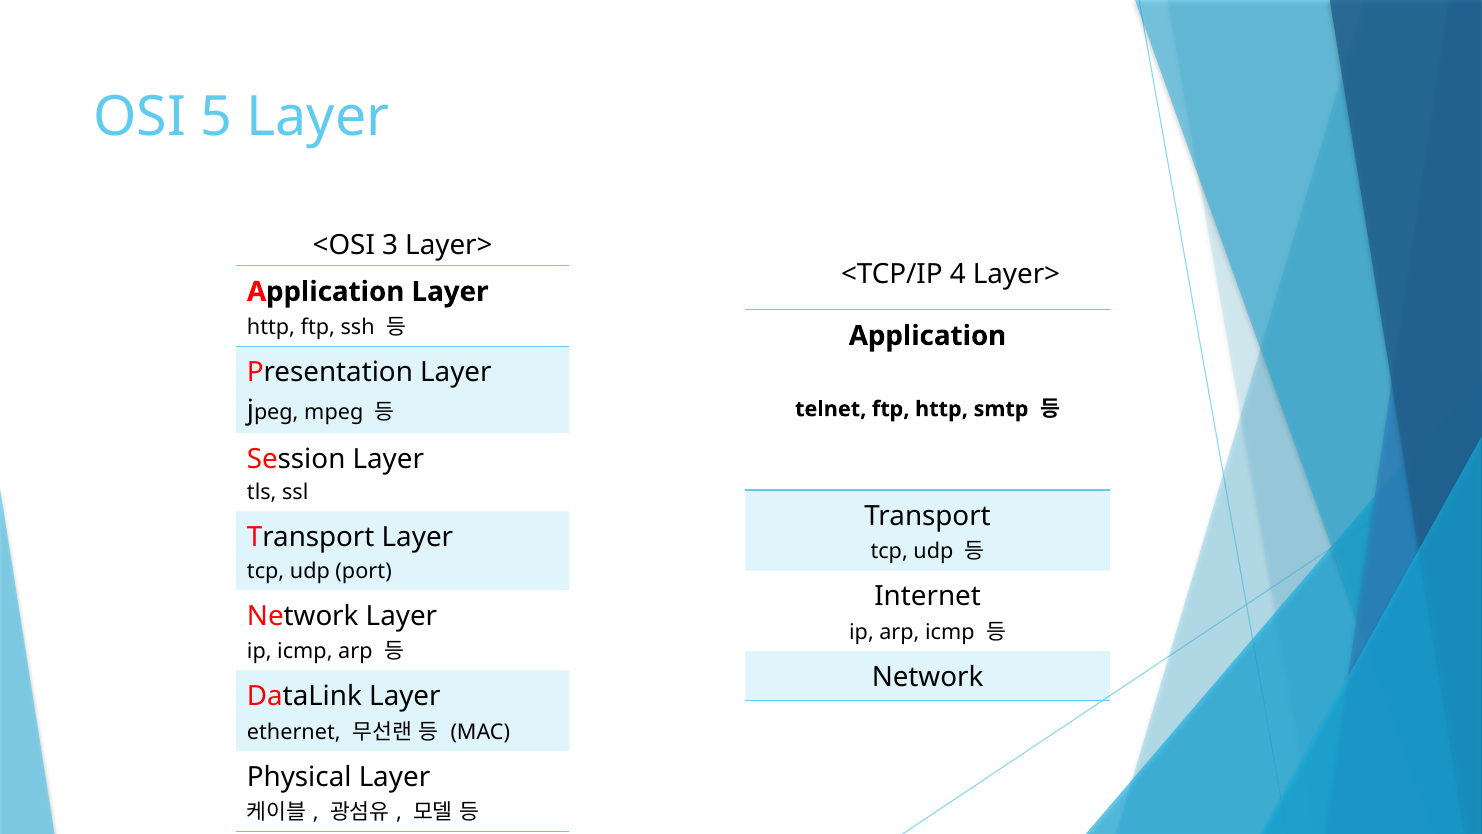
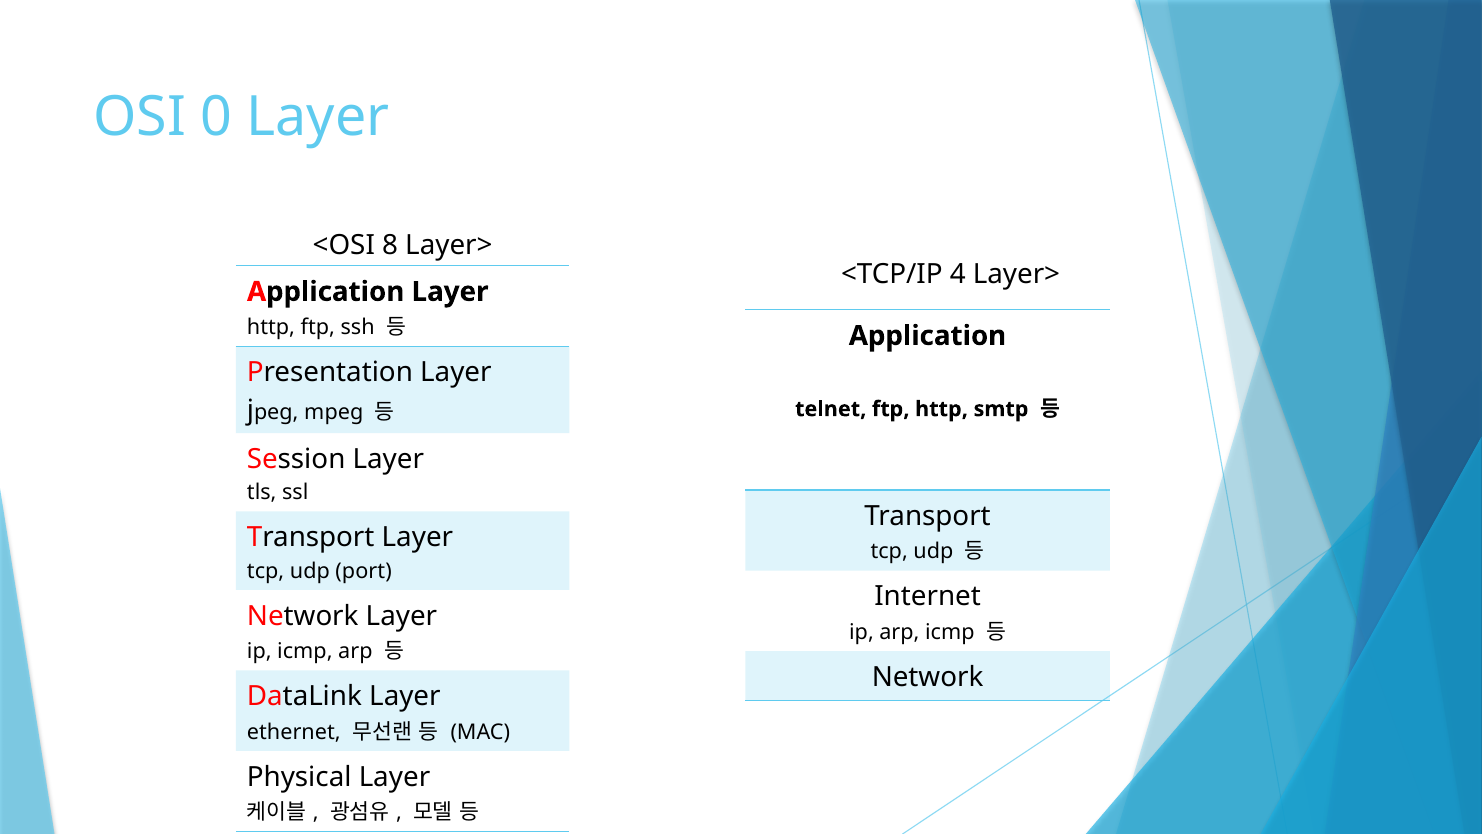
5: 5 -> 0 (216, 117)
3: 3 -> 8 (390, 245)
